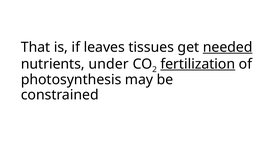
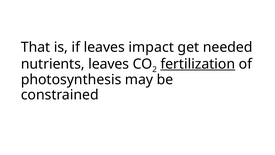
tissues: tissues -> impact (151, 47)
needed underline: present -> none (228, 47)
nutrients under: under -> leaves (109, 64)
